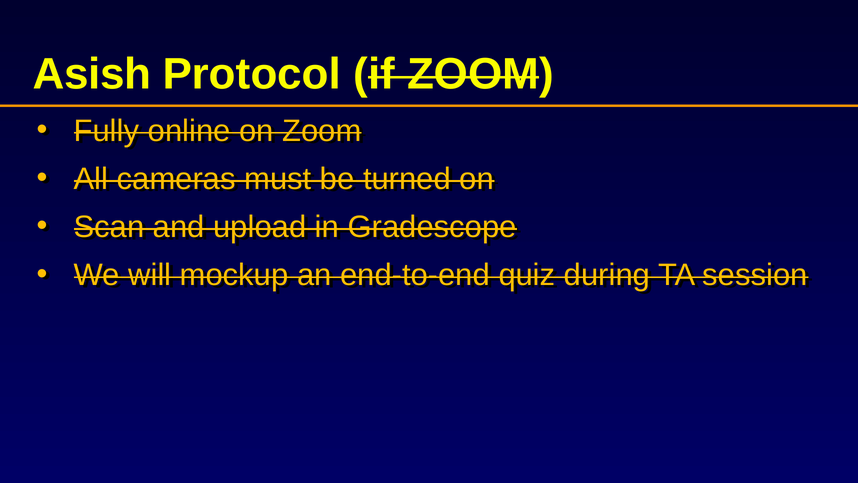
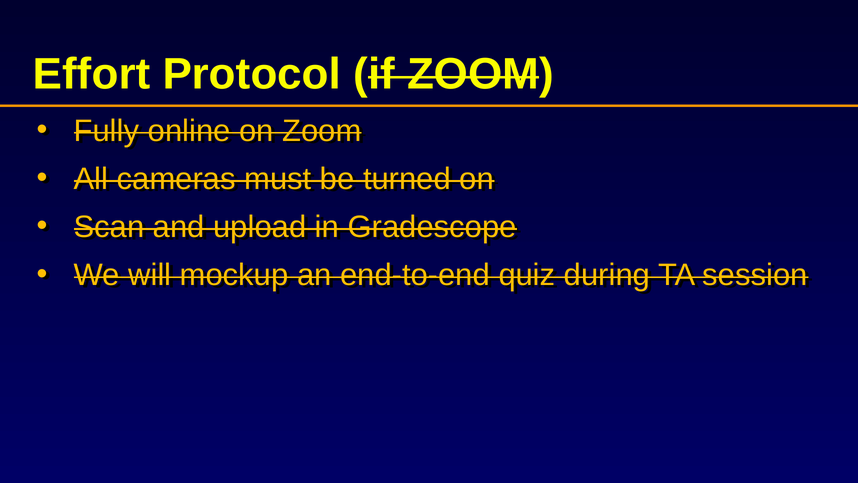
Asish: Asish -> Effort (92, 74)
